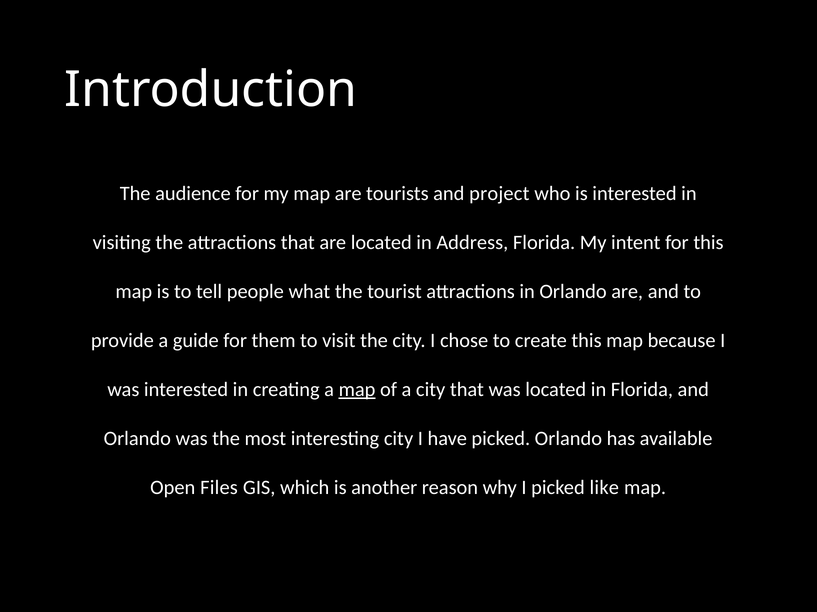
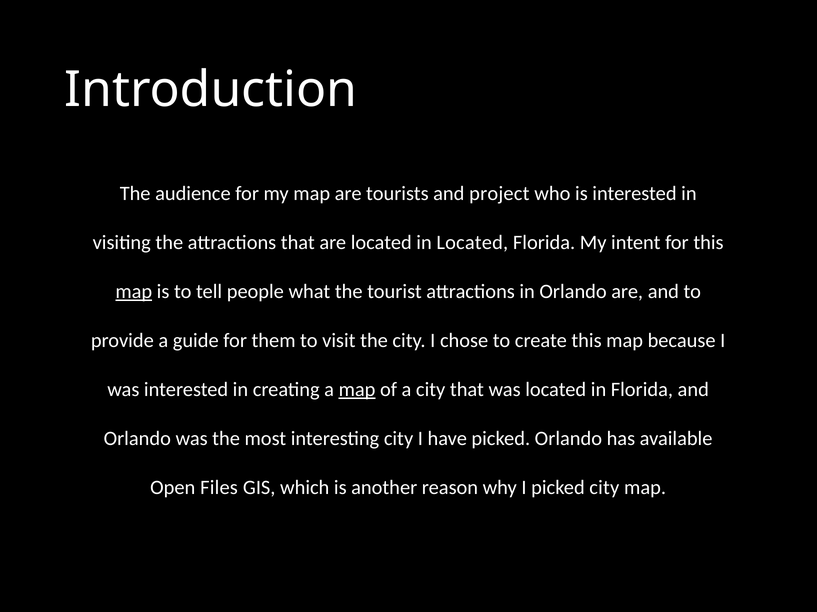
in Address: Address -> Located (472, 243)
map underline: none -> present (134, 292)
picked like: like -> city (604, 488)
